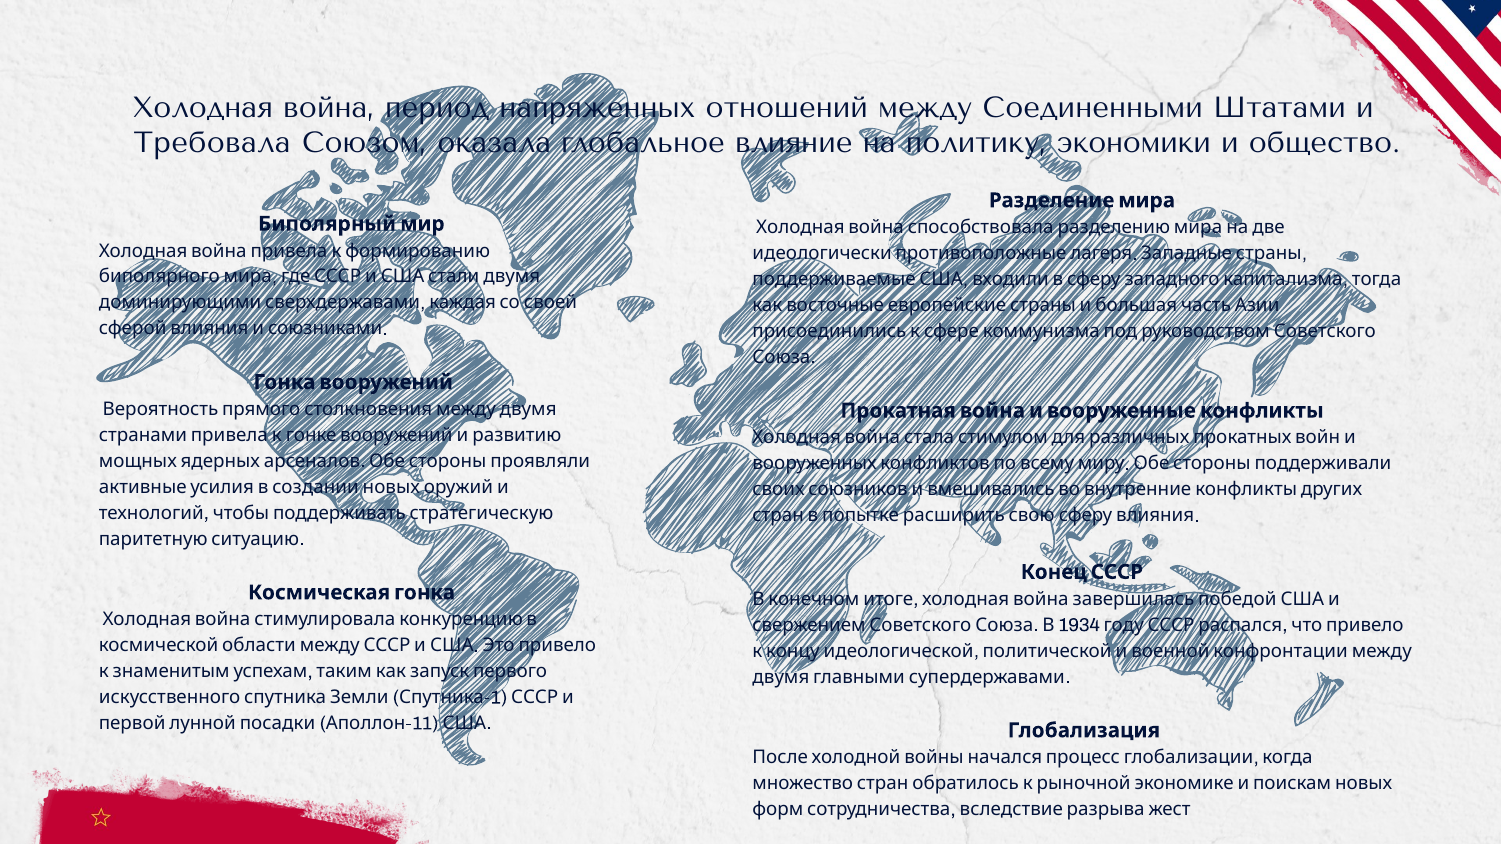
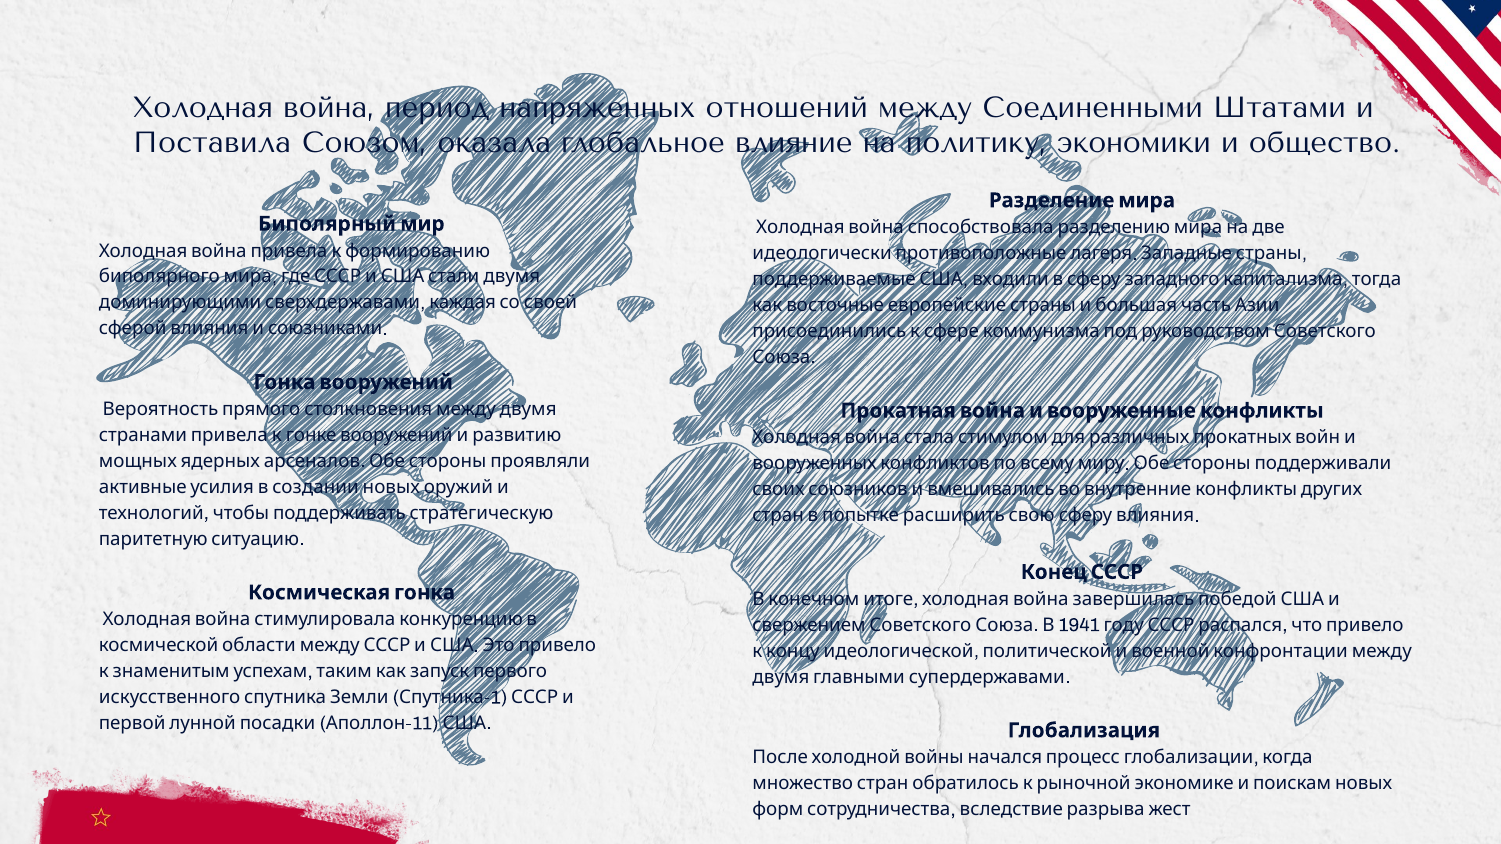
Требовала: Требовала -> Поставила (212, 143)
1934: 1934 -> 1941 (1079, 625)
